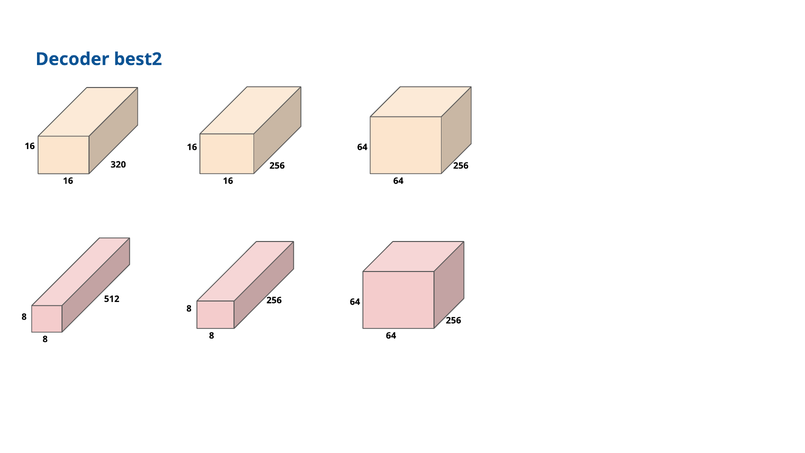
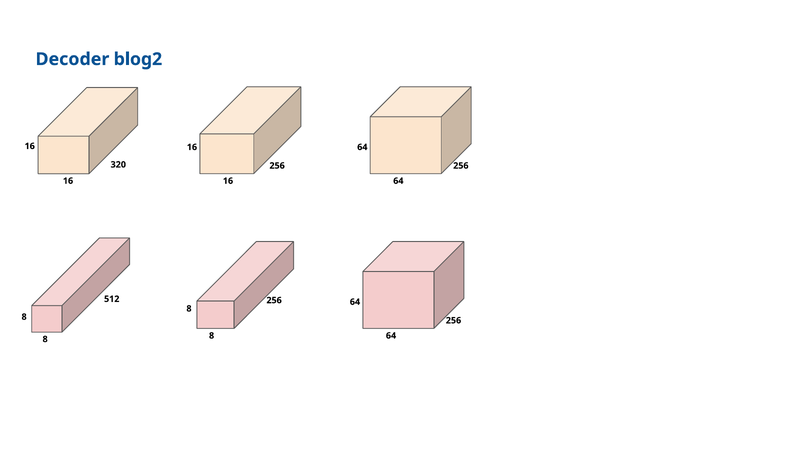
best2: best2 -> blog2 (138, 59)
